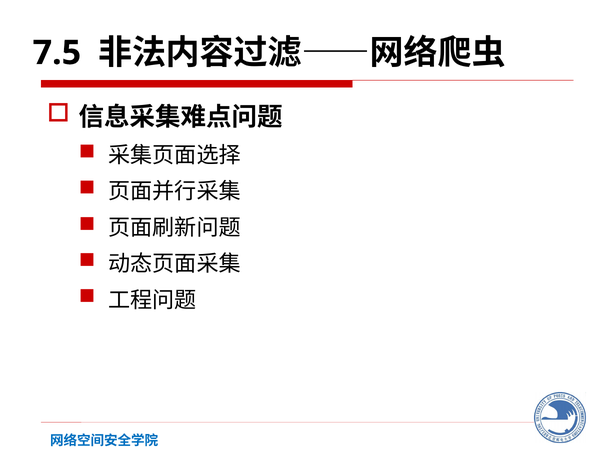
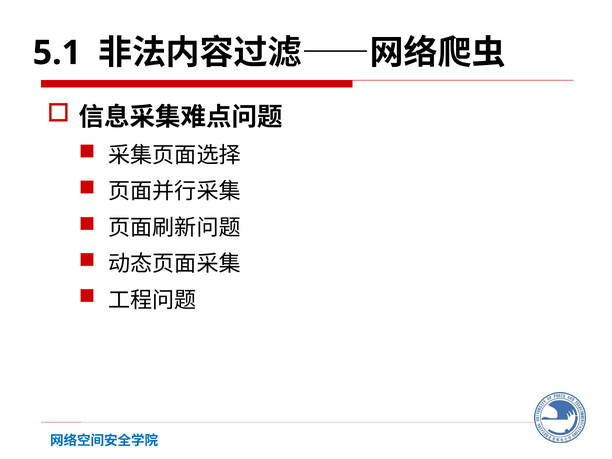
7.5: 7.5 -> 5.1 (57, 53)
